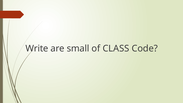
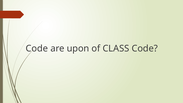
Write: Write -> Code (37, 48)
small: small -> upon (78, 48)
